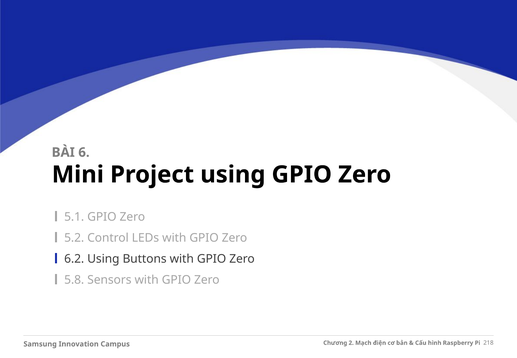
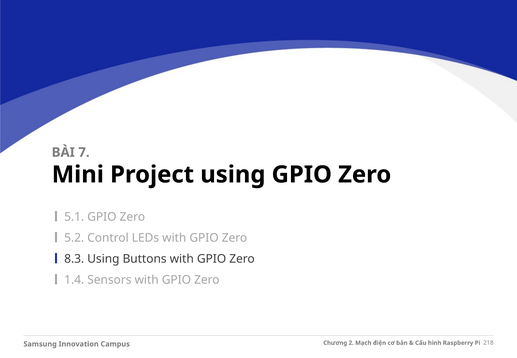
6: 6 -> 7 (84, 152)
6.2: 6.2 -> 8.3 (74, 259)
5.8: 5.8 -> 1.4 (74, 280)
